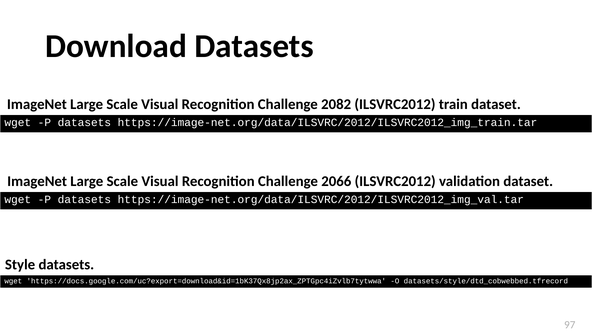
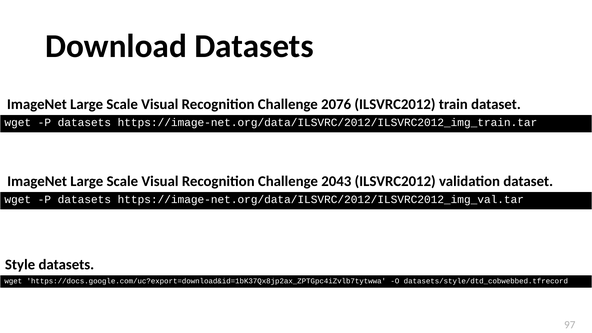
2082: 2082 -> 2076 (336, 104)
2066: 2066 -> 2043 (336, 181)
